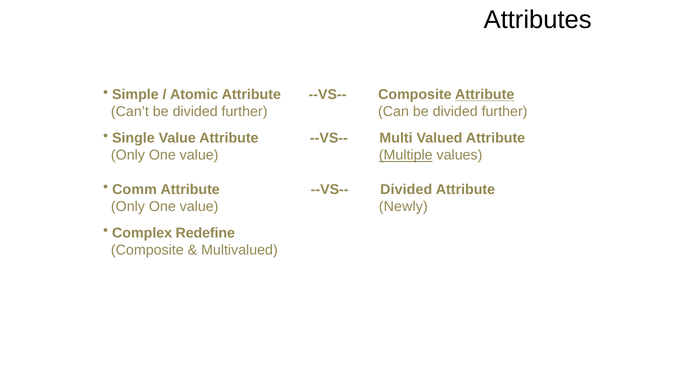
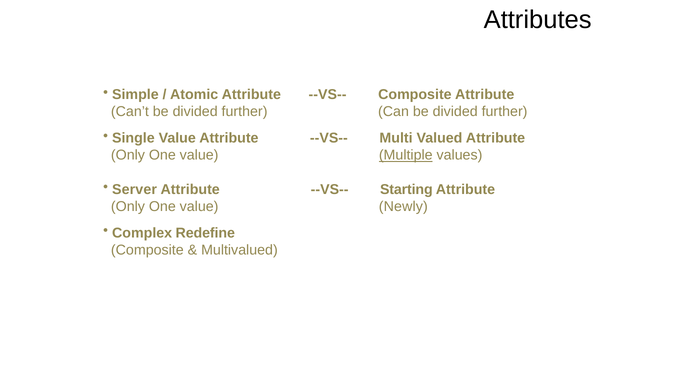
Attribute underline: present -> none (485, 95)
Comm: Comm -> Server (135, 189)
--VS-- Divided: Divided -> Starting (406, 189)
